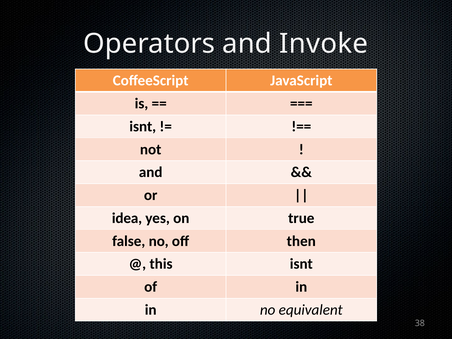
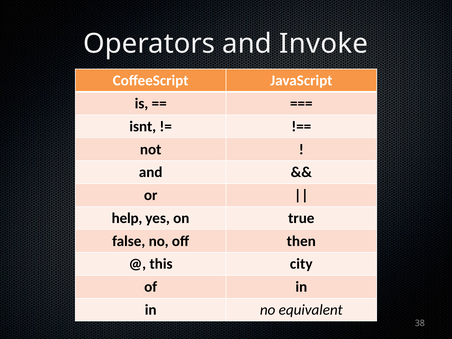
idea: idea -> help (127, 218)
this isnt: isnt -> city (301, 264)
